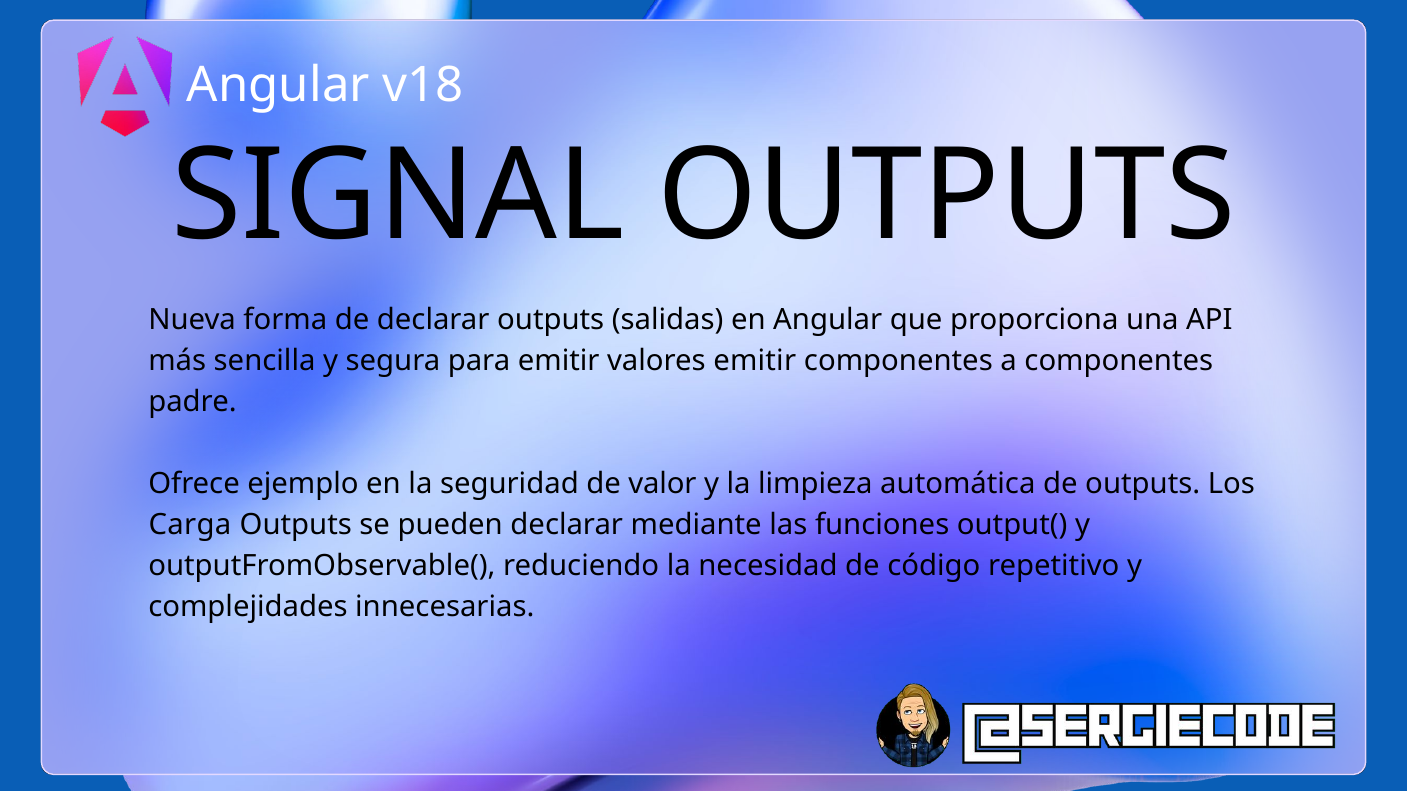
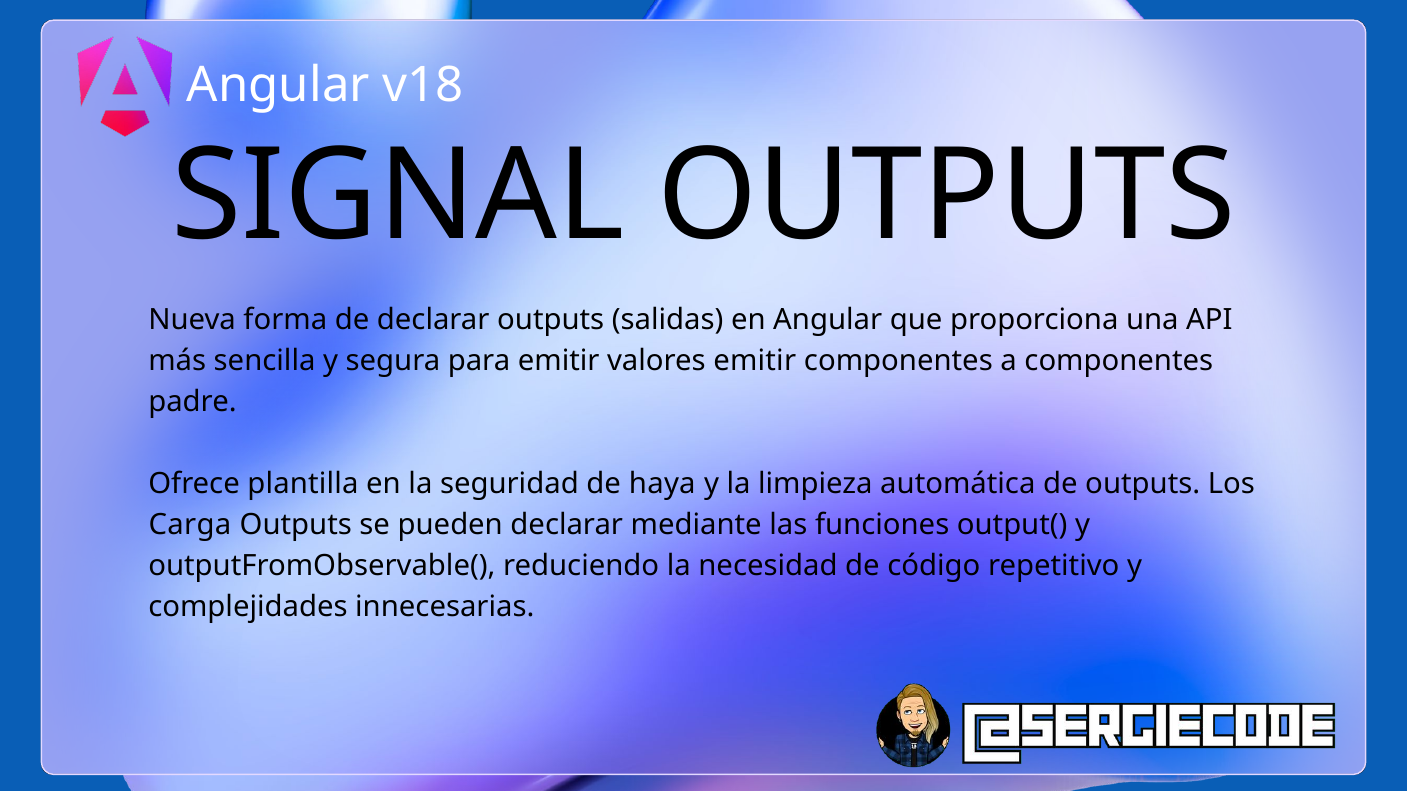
ejemplo: ejemplo -> plantilla (303, 484)
valor: valor -> haya (662, 484)
